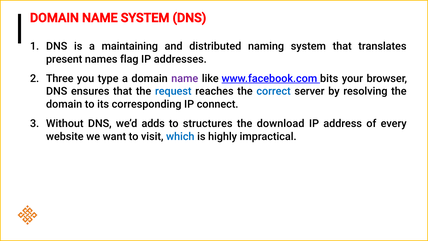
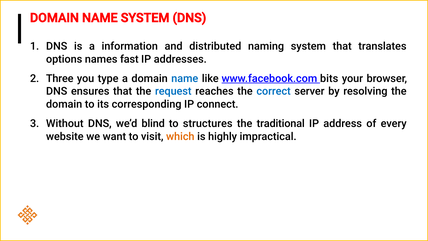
maintaining: maintaining -> information (130, 46)
present: present -> options (64, 59)
flag: flag -> fast (129, 59)
name colour: purple -> blue (185, 78)
adds: adds -> blind (153, 123)
download: download -> traditional (281, 123)
which colour: blue -> orange (180, 136)
